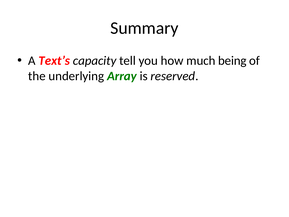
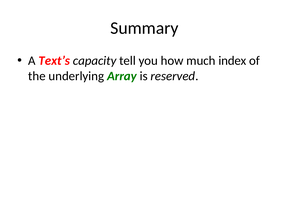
being: being -> index (232, 61)
